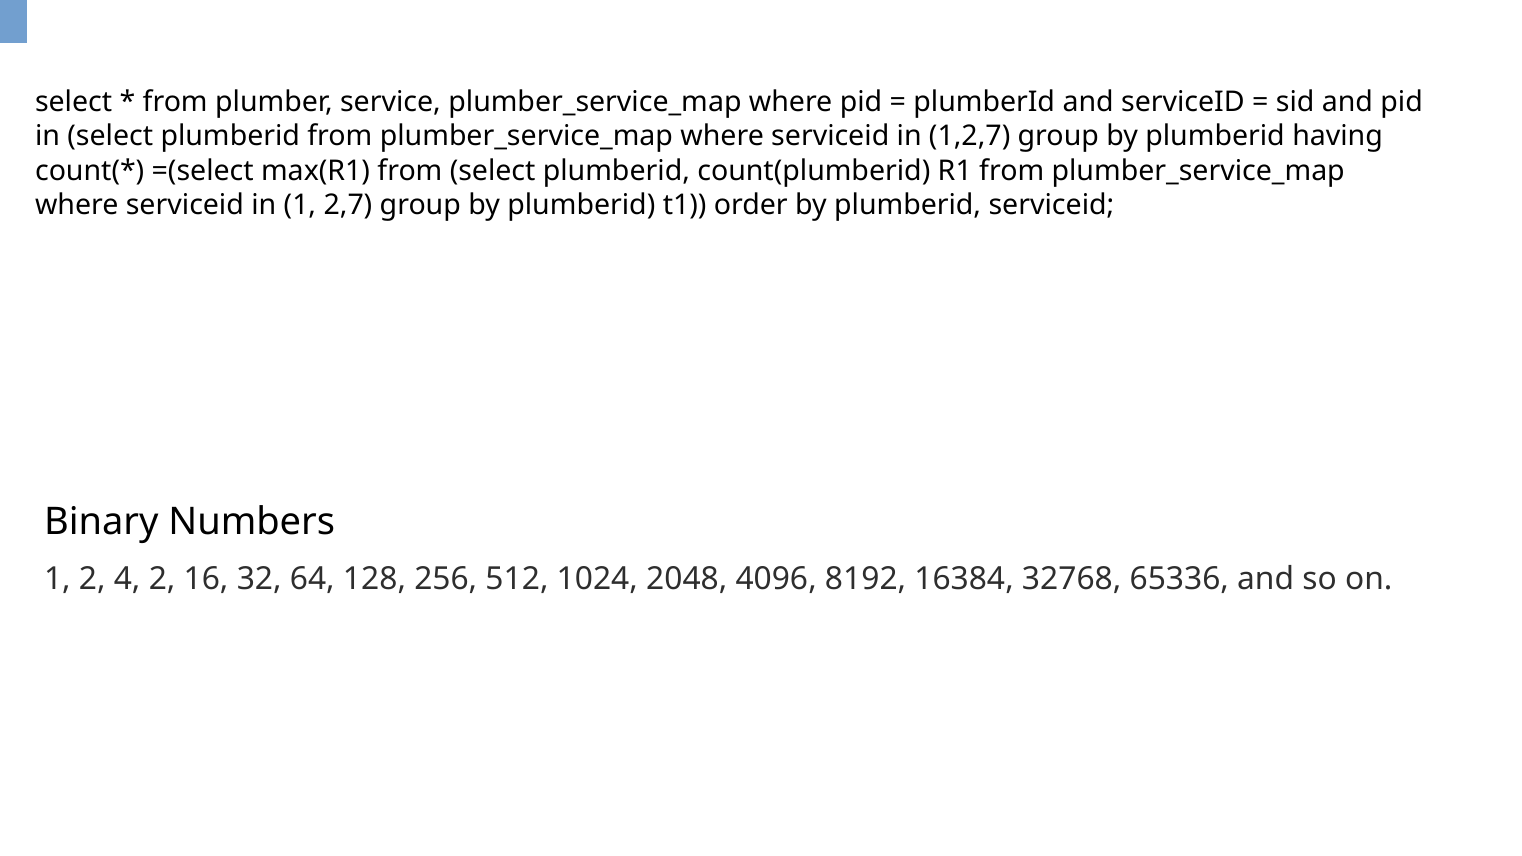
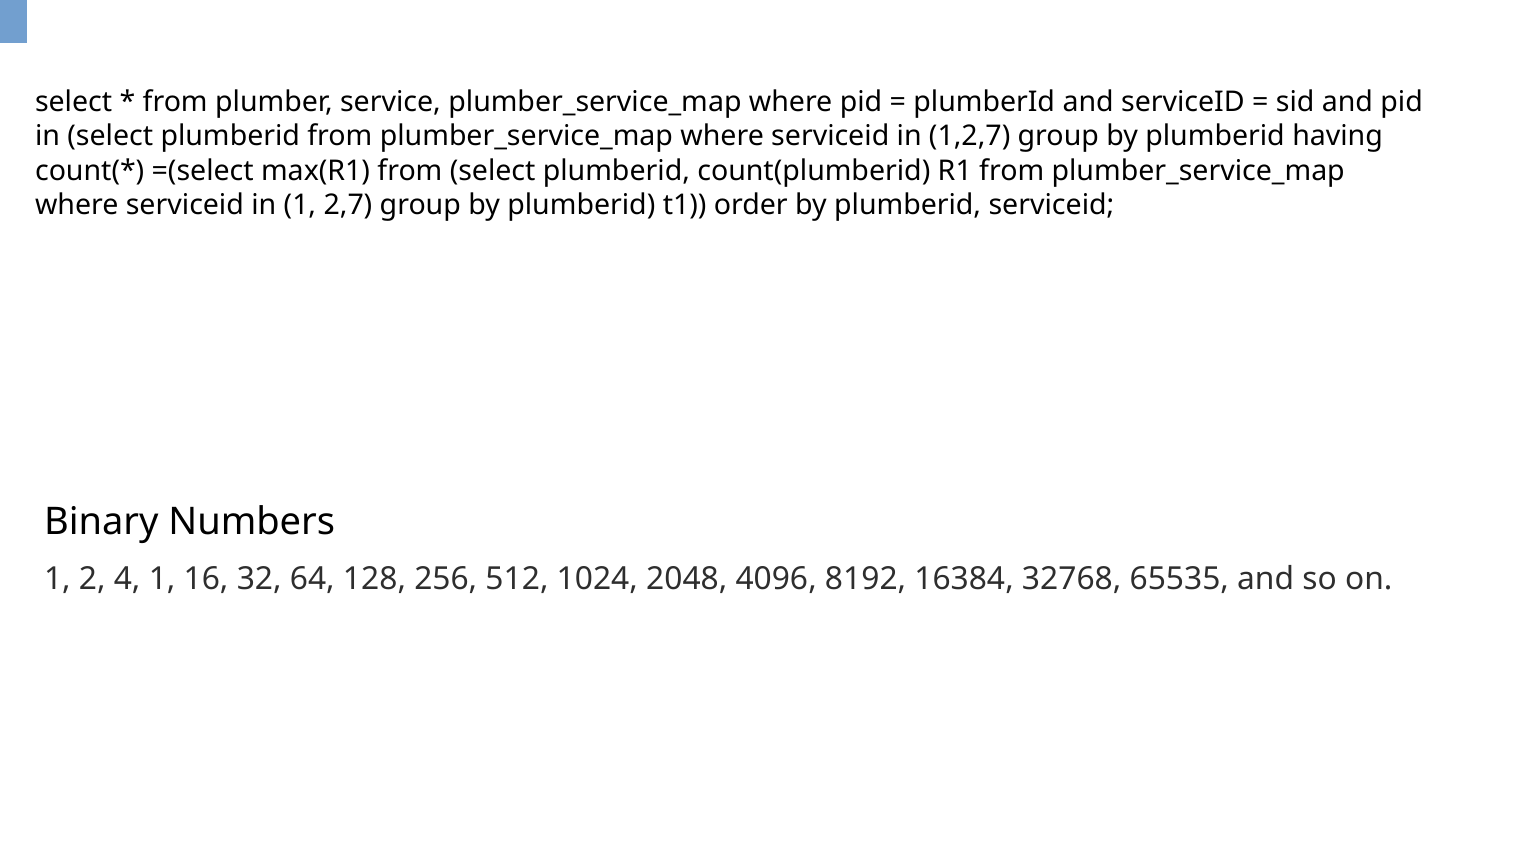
4 2: 2 -> 1 (162, 579)
65336: 65336 -> 65535 (1179, 579)
